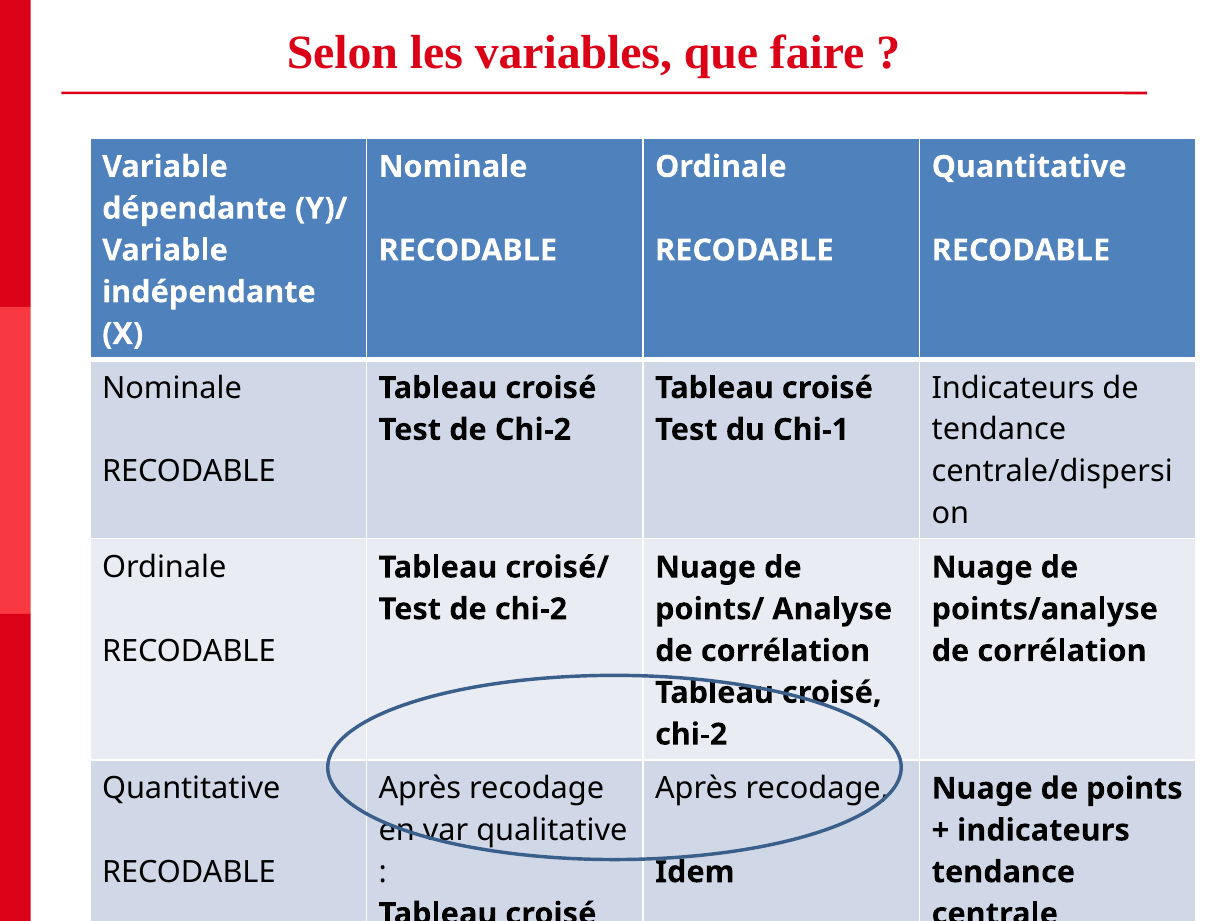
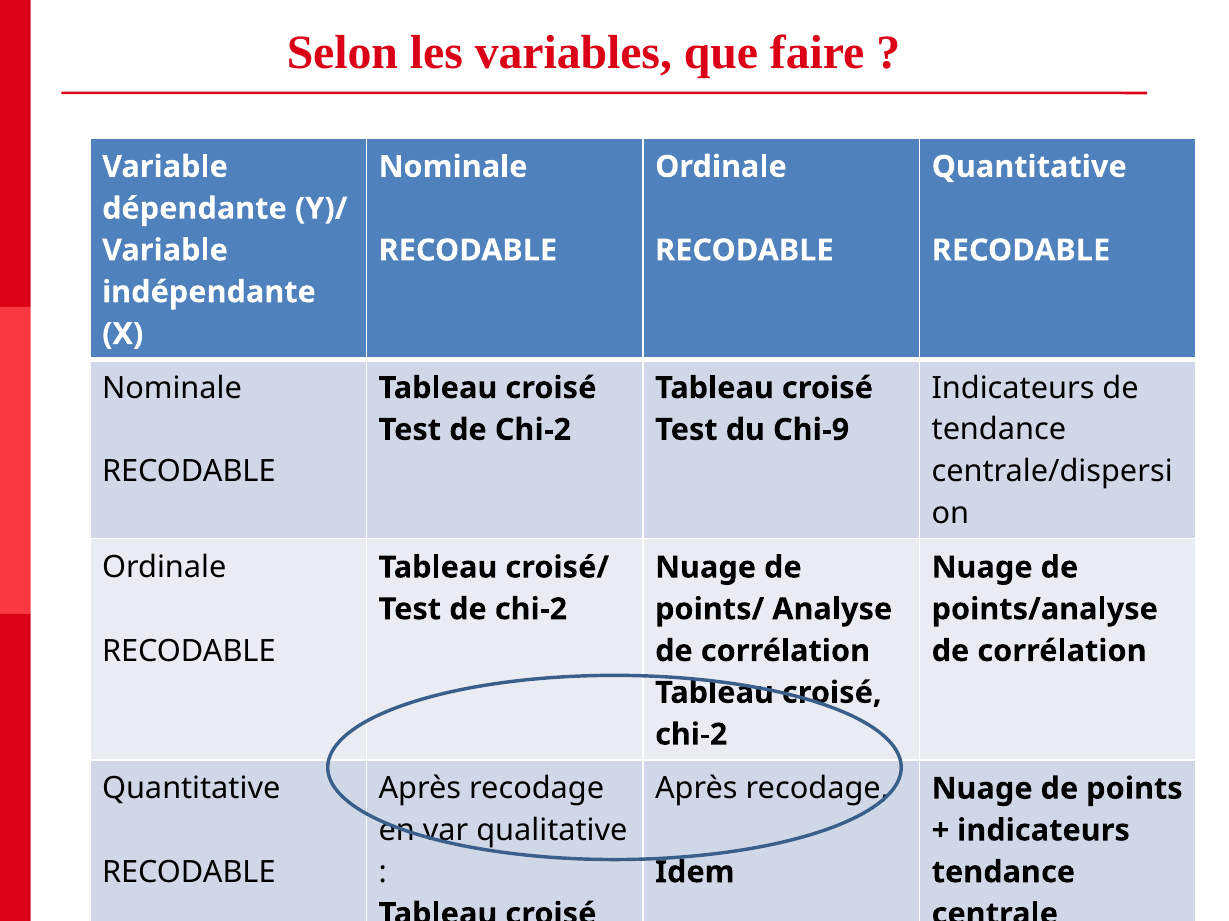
Chi-1: Chi-1 -> Chi-9 (811, 430)
